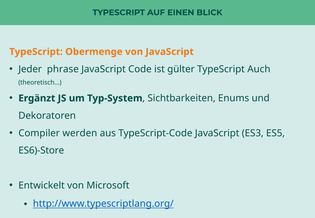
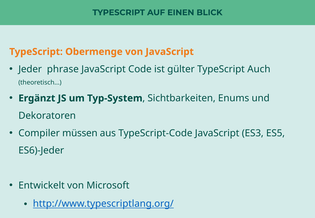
werden: werden -> müssen (80, 133)
ES6)-Store: ES6)-Store -> ES6)-Jeder (41, 151)
